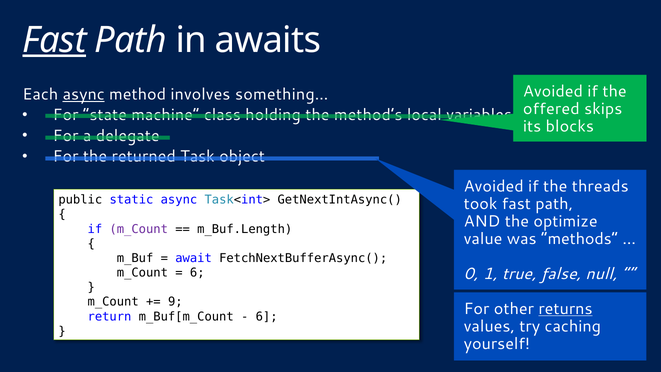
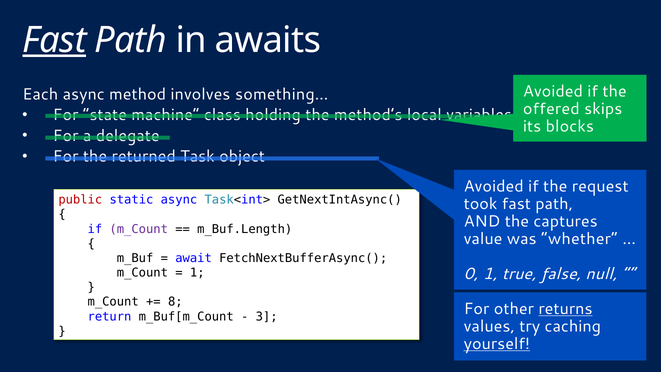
async underline: present -> none (84, 94)
threads: threads -> request (600, 186)
public colour: black -> red (80, 200)
optimize: optimize -> captures (566, 221)
methods: methods -> whether (579, 239)
6: 6 -> 1 (197, 273)
9: 9 -> 8 (175, 302)
6: 6 -> 3 (267, 316)
yourself underline: none -> present (497, 344)
